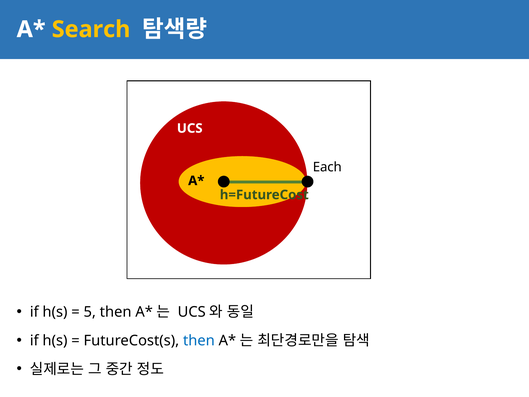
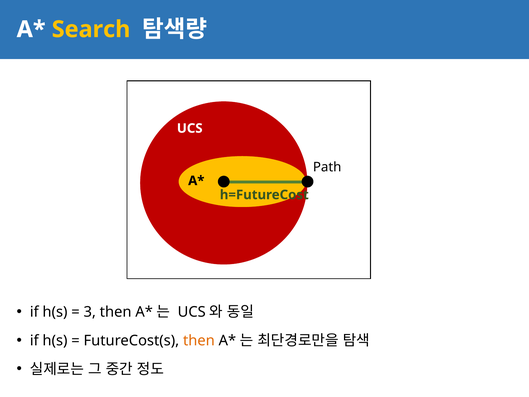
Each: Each -> Path (327, 167)
5: 5 -> 3 (90, 312)
then colour: blue -> orange (199, 340)
